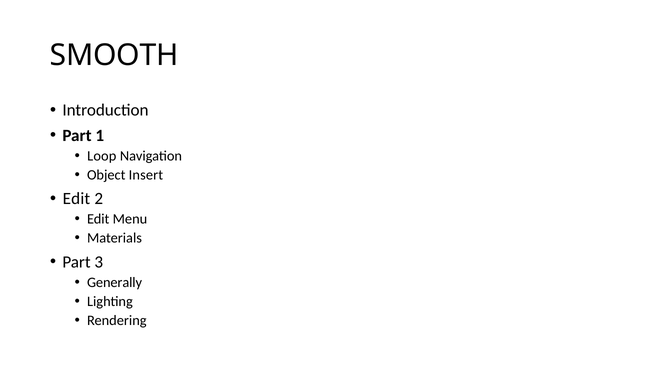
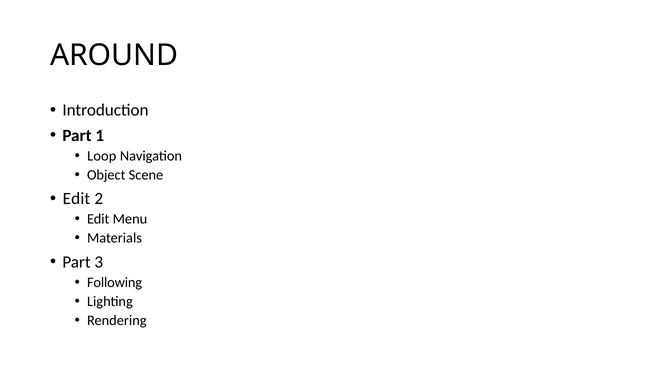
SMOOTH: SMOOTH -> AROUND (114, 55)
Insert: Insert -> Scene (146, 175)
Generally: Generally -> Following (115, 282)
